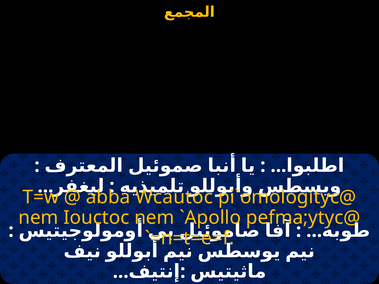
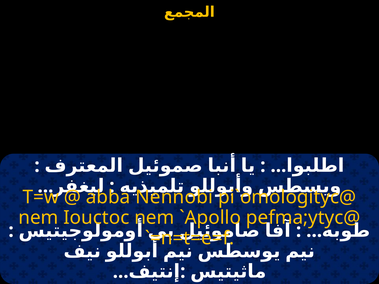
Wcautoc: Wcautoc -> Nennobi (174, 197)
